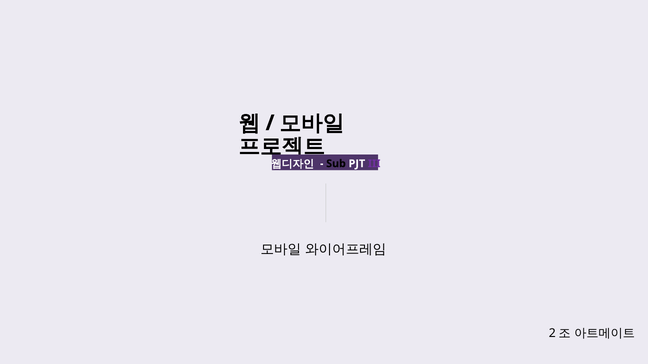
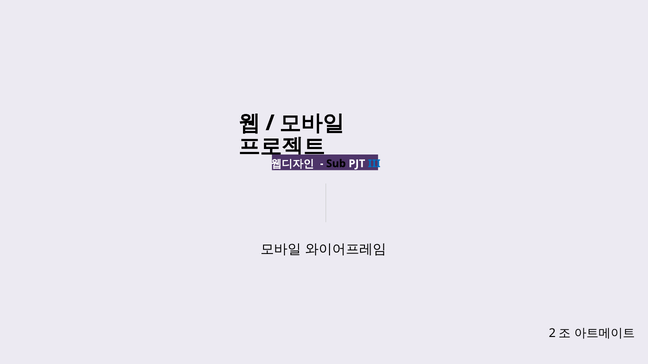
III colour: purple -> blue (374, 164)
